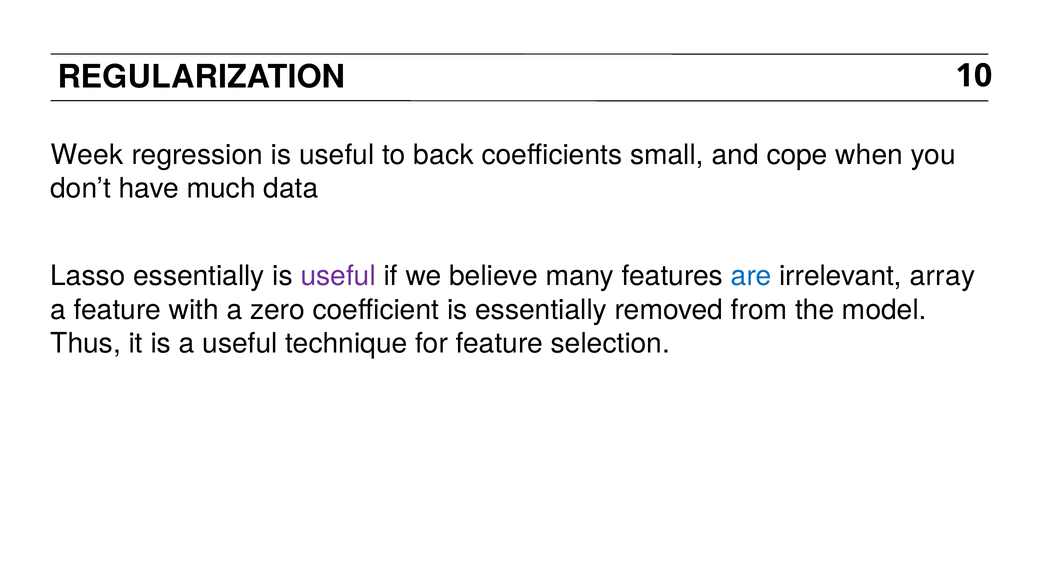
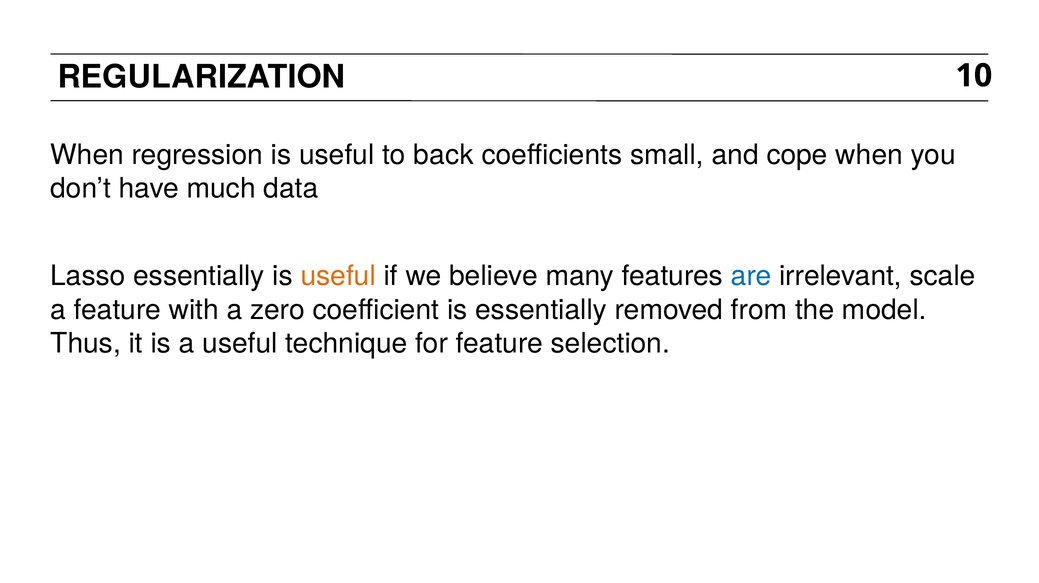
Week: Week -> When (87, 155)
useful colour: purple -> orange (338, 276)
array: array -> scale (943, 276)
